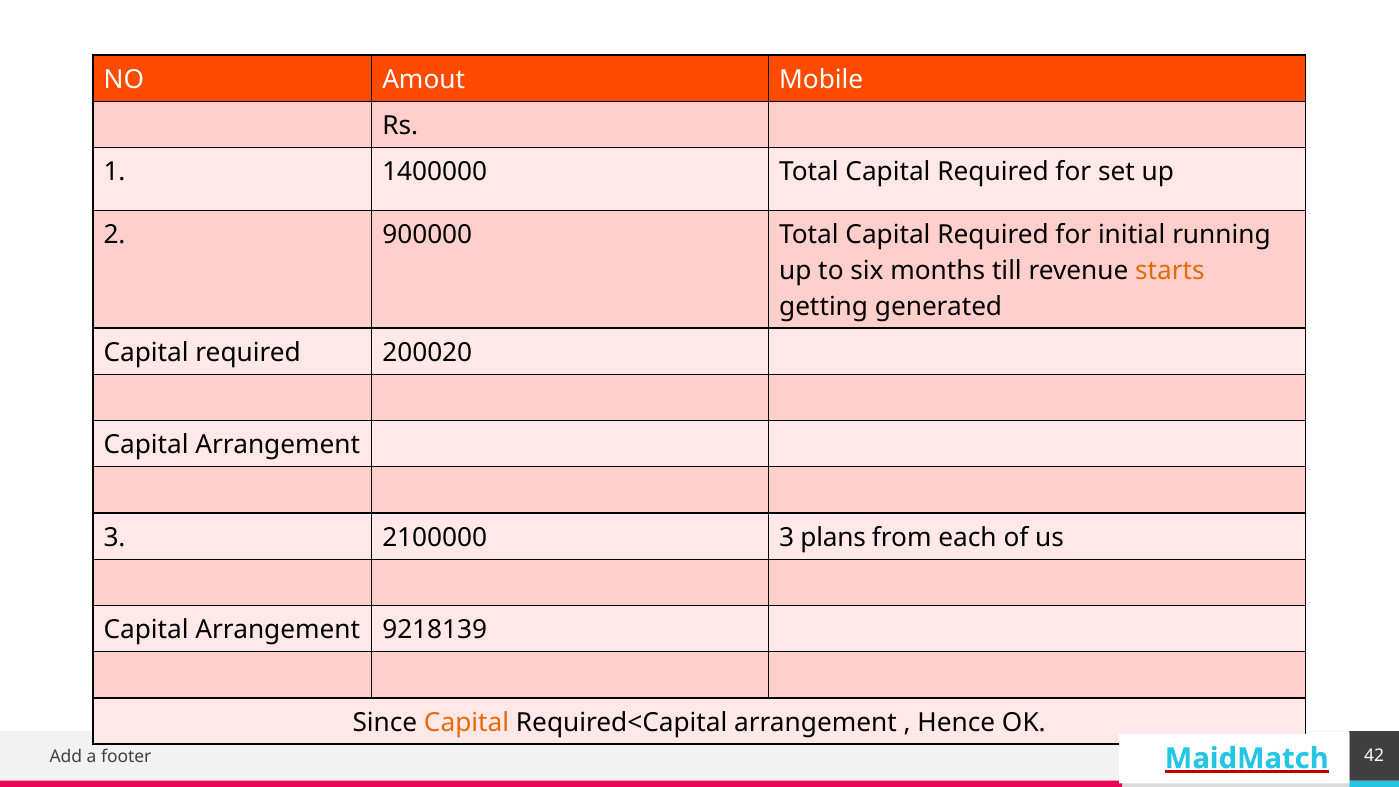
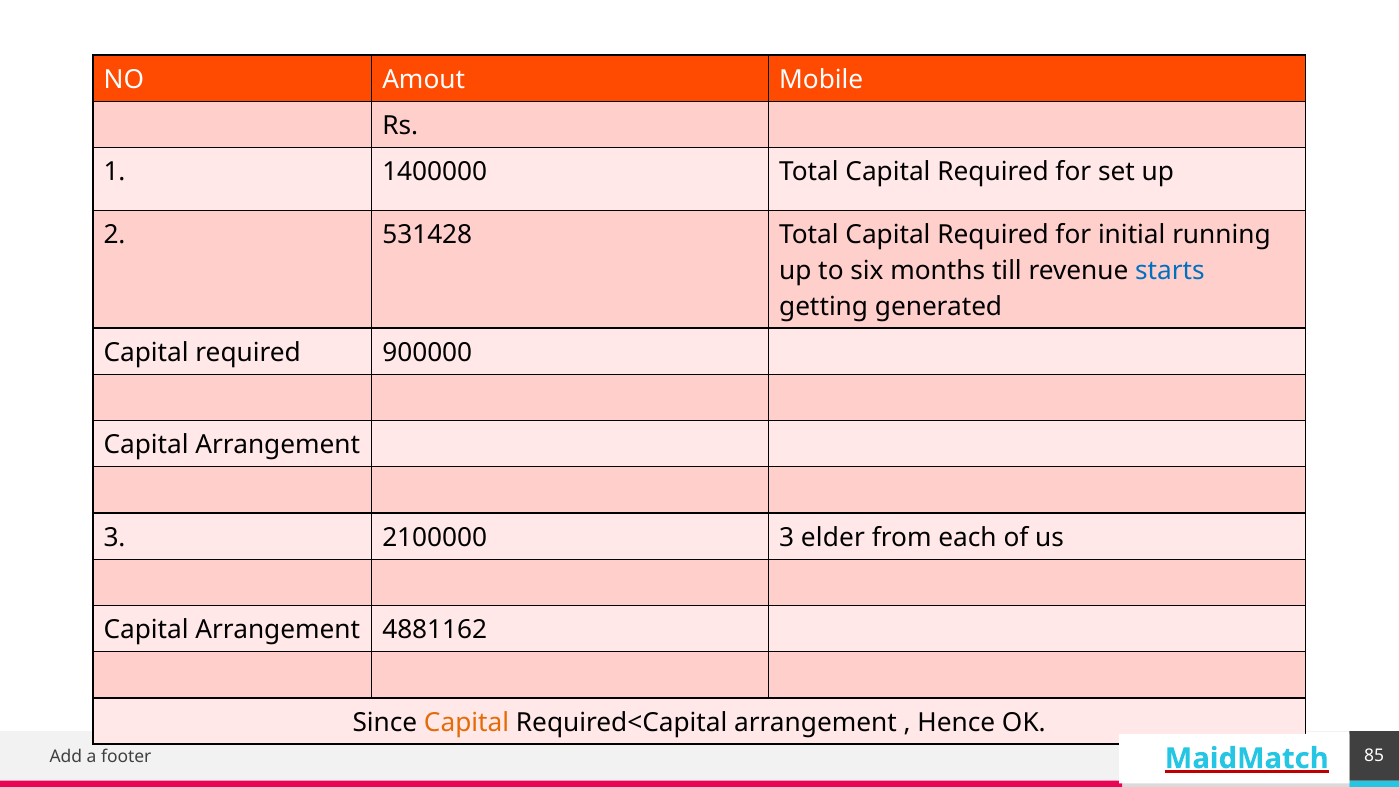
900000: 900000 -> 531428 (427, 235)
starts colour: orange -> blue (1170, 271)
200020: 200020 -> 900000 (427, 353)
plans: plans -> elder (833, 537)
9218139: 9218139 -> 4881162 (435, 630)
42: 42 -> 85 (1374, 756)
